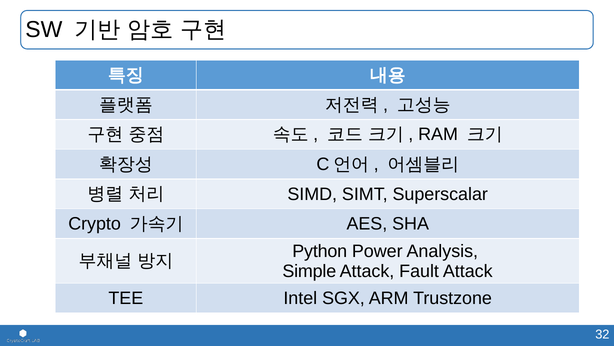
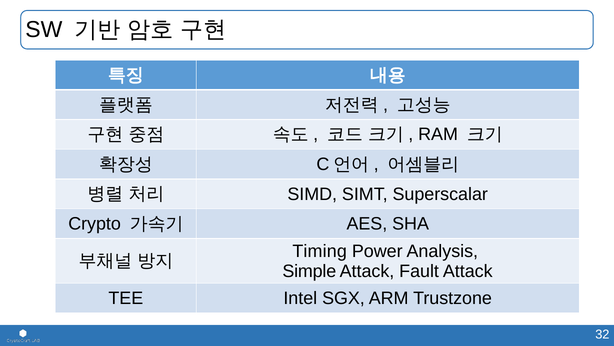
Python: Python -> Timing (320, 251)
